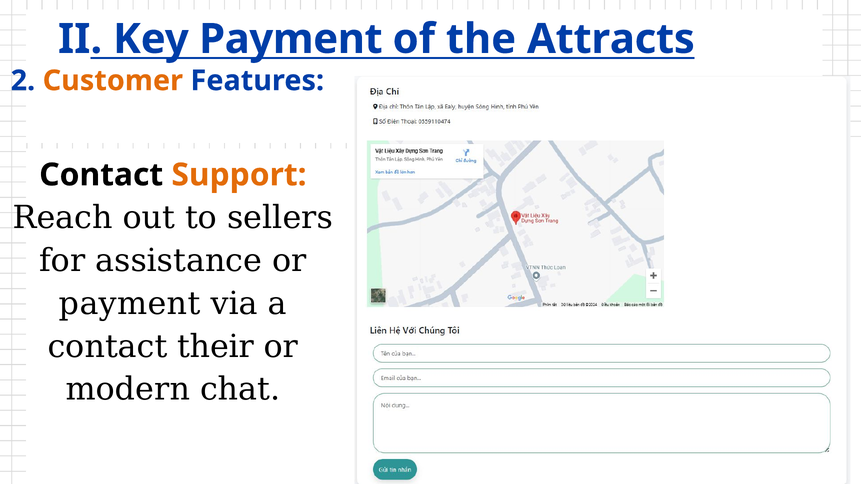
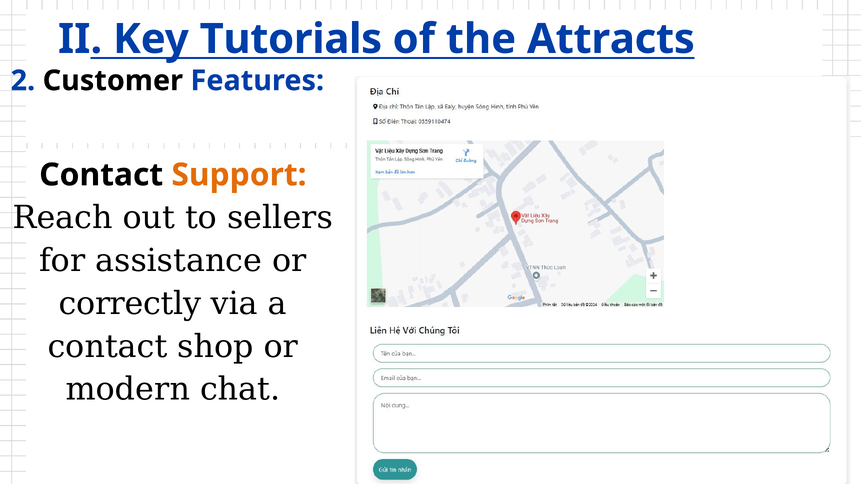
Key Payment: Payment -> Tutorials (291, 39)
Customer colour: orange -> black (113, 81)
payment: payment -> correctly (130, 304)
their: their -> shop (215, 347)
